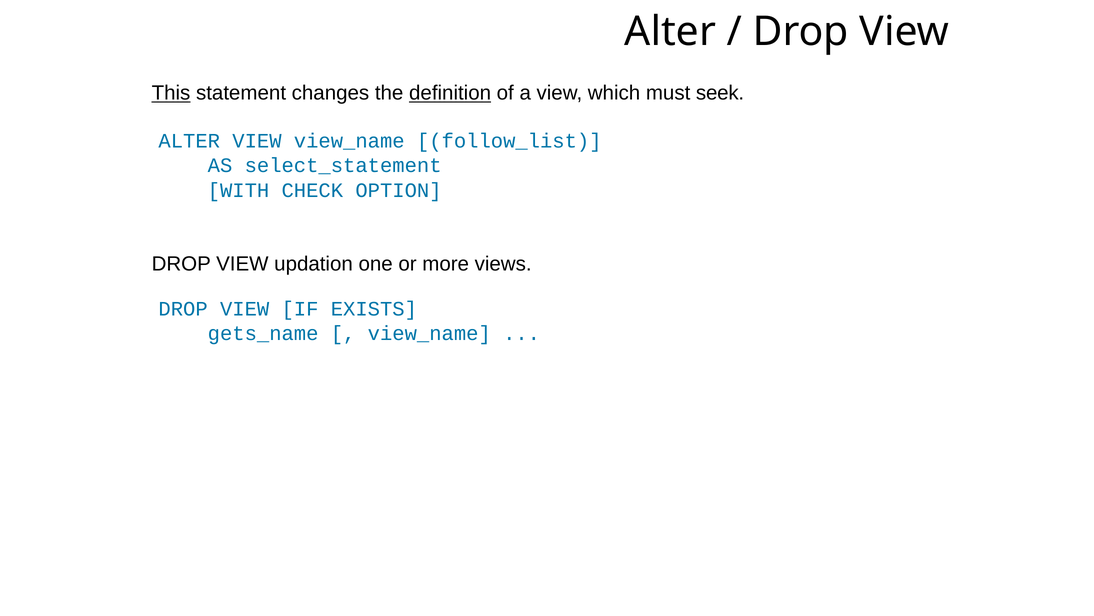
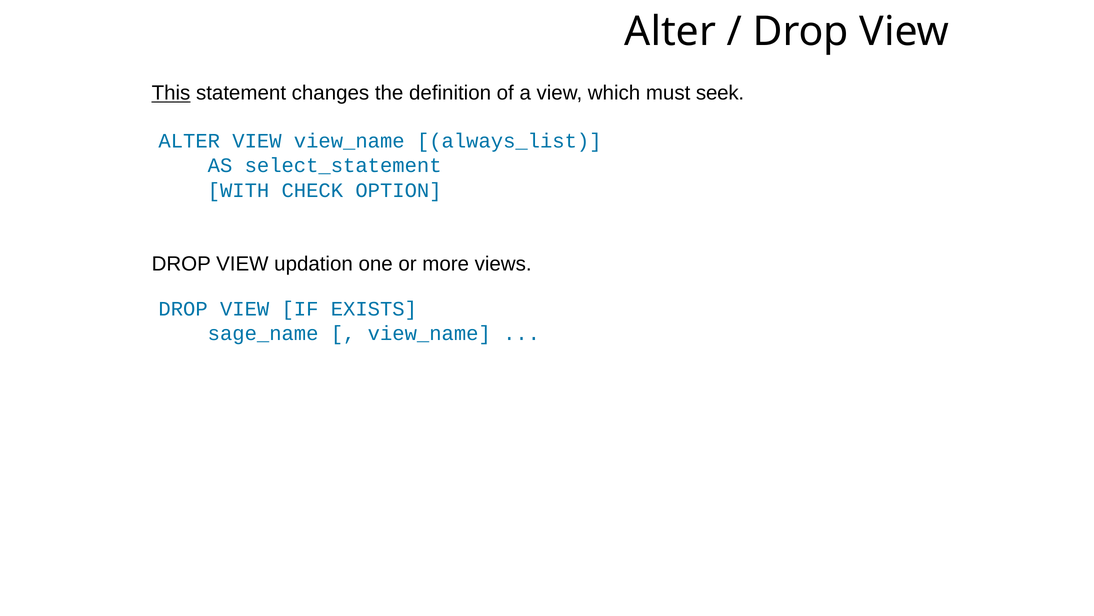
definition underline: present -> none (450, 93)
follow_list: follow_list -> always_list (509, 141)
gets_name: gets_name -> sage_name (263, 333)
